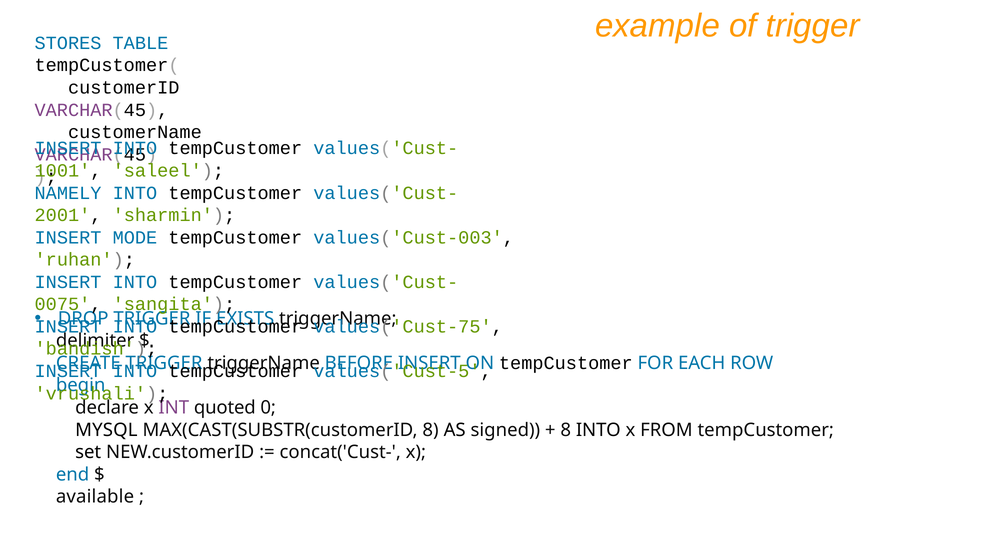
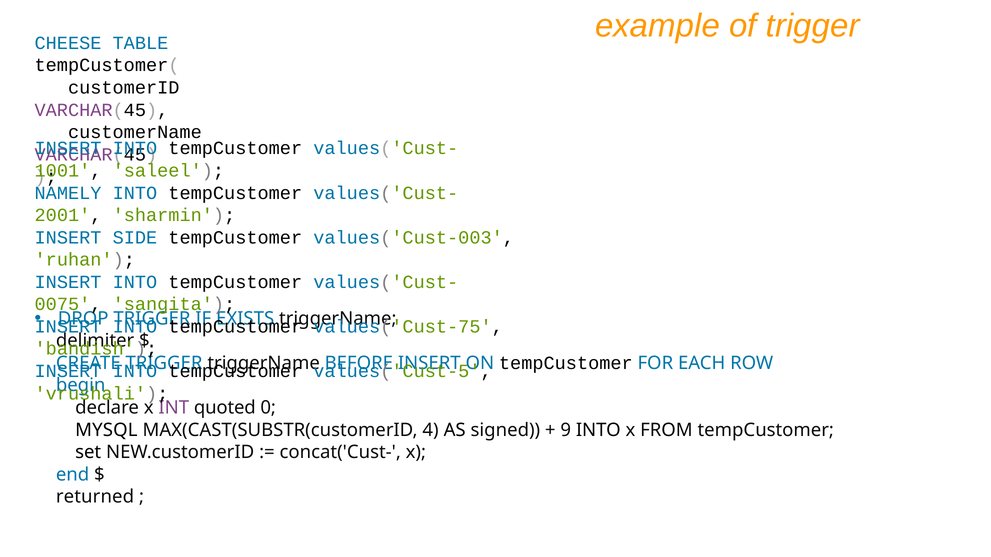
STORES: STORES -> CHEESE (68, 43)
MODE: MODE -> SIDE (135, 238)
MAX(CAST(SUBSTR(customerID 8: 8 -> 4 (431, 430)
8: 8 -> 9 (566, 430)
available: available -> returned (95, 497)
